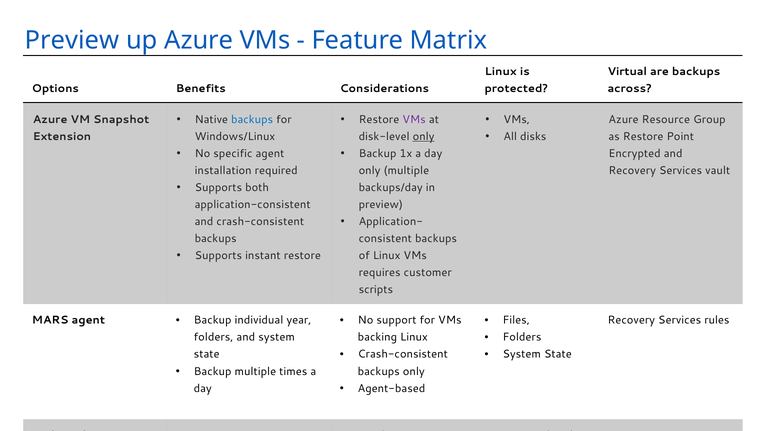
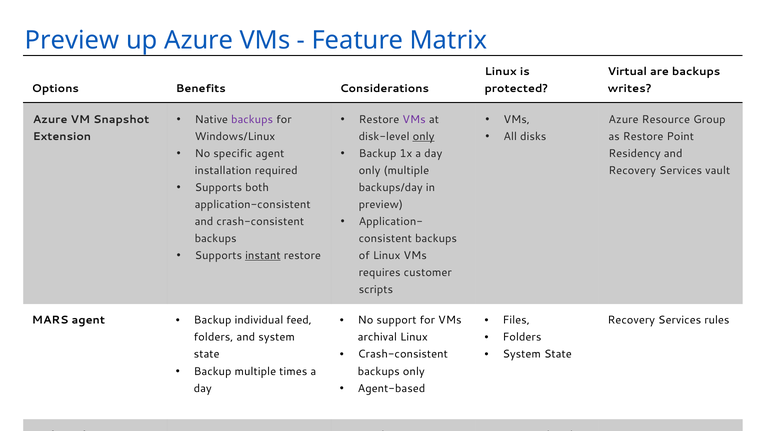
across: across -> writes (630, 89)
backups colour: blue -> purple (252, 119)
Encrypted: Encrypted -> Residency (635, 153)
instant underline: none -> present (263, 255)
year: year -> feed (299, 320)
backing: backing -> archival (377, 337)
